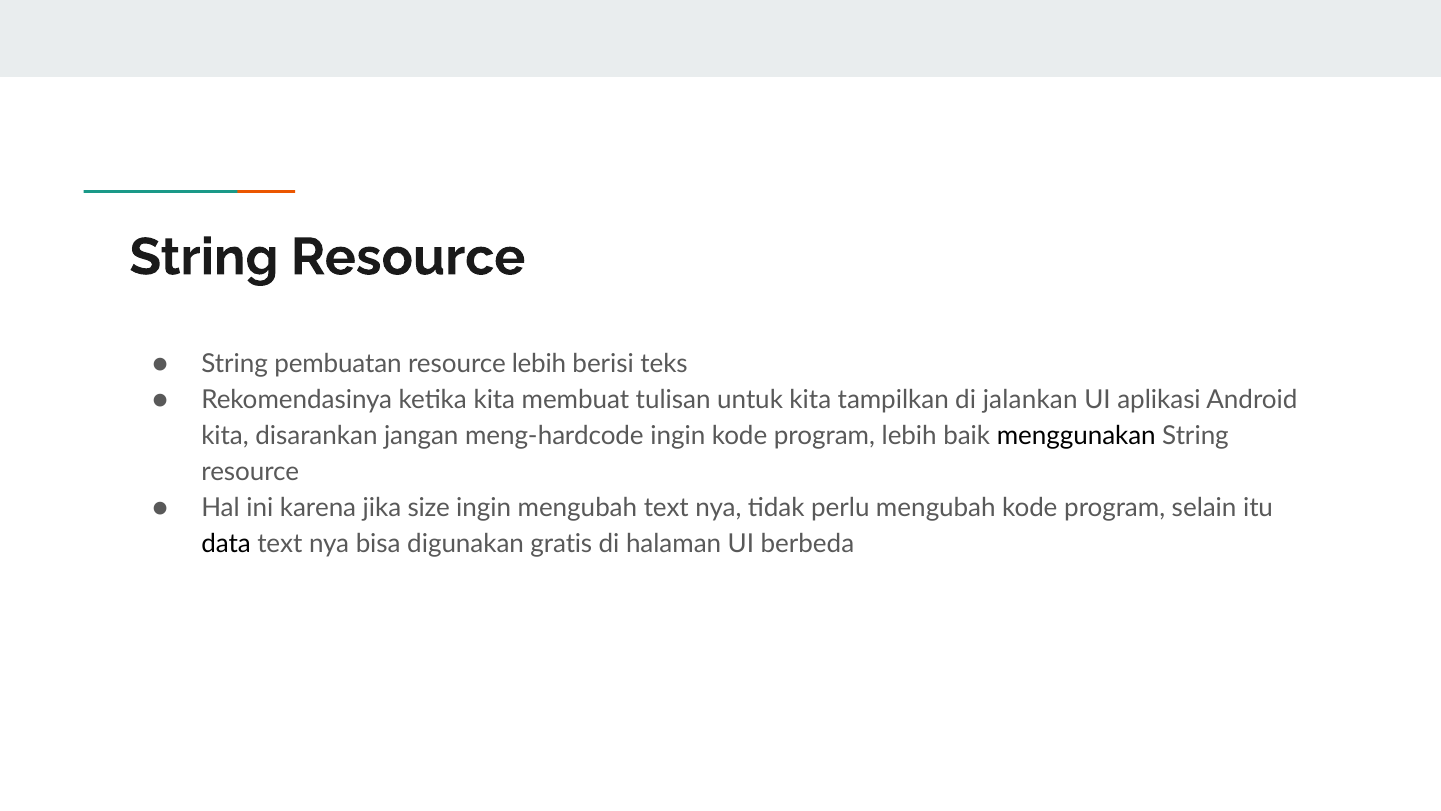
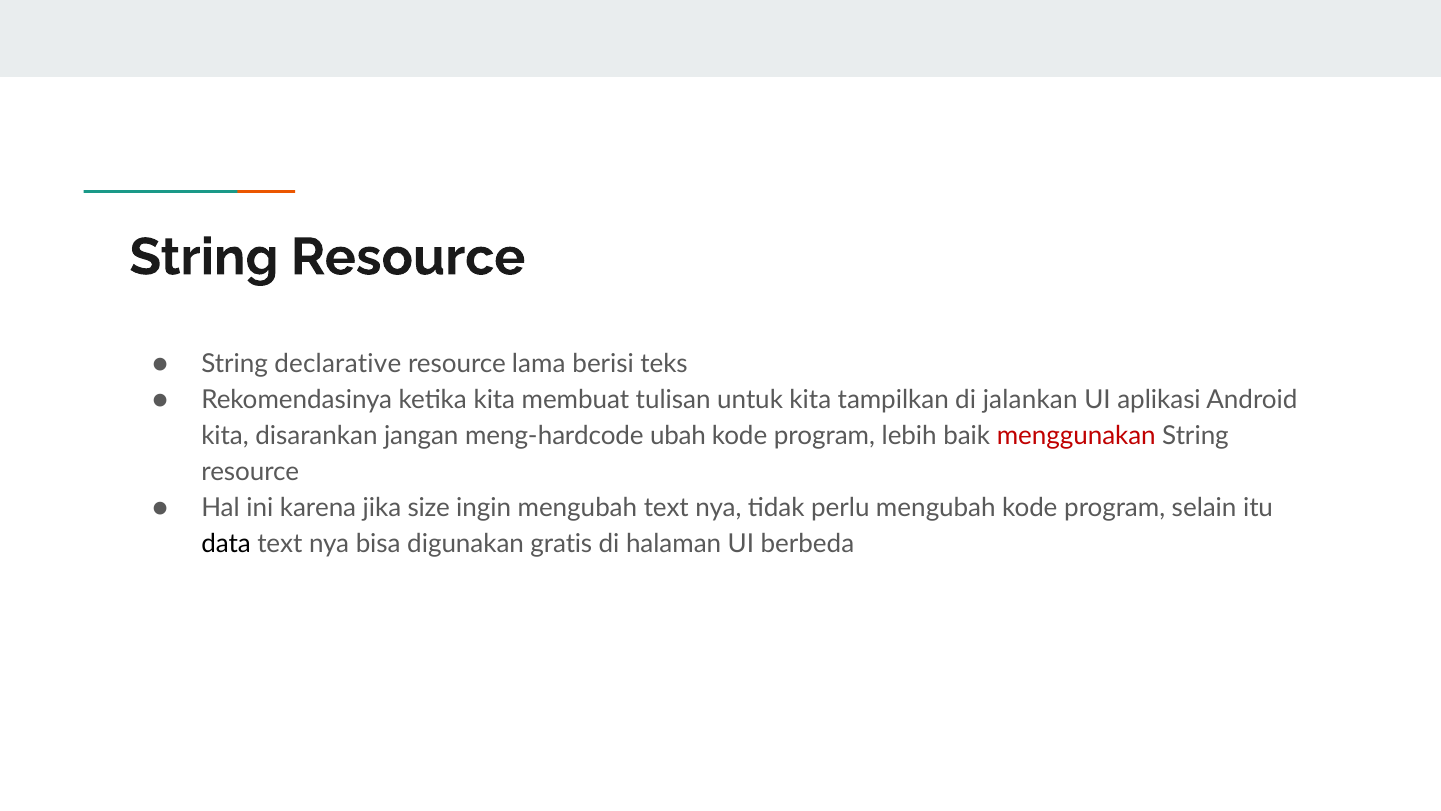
pembuatan: pembuatan -> declarative (338, 364)
resource lebih: lebih -> lama (539, 364)
meng-hardcode ingin: ingin -> ubah (678, 436)
menggunakan colour: black -> red (1076, 436)
